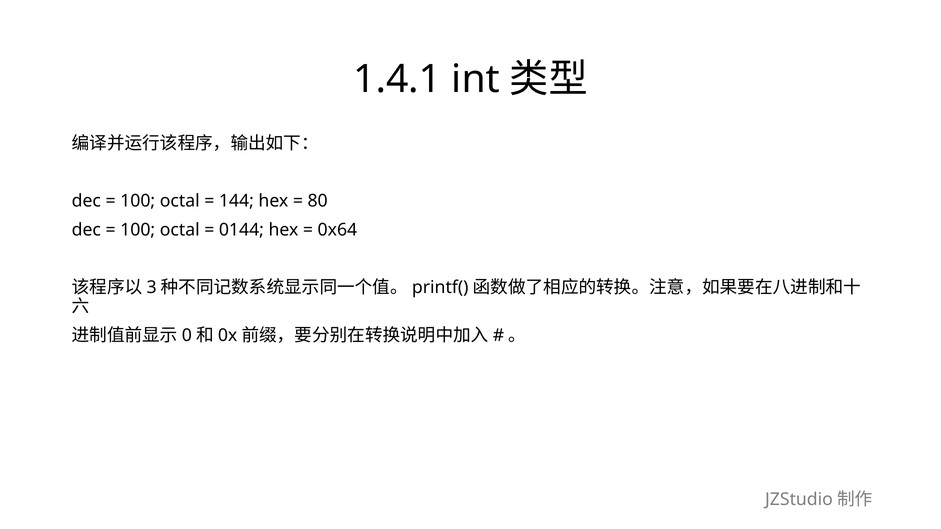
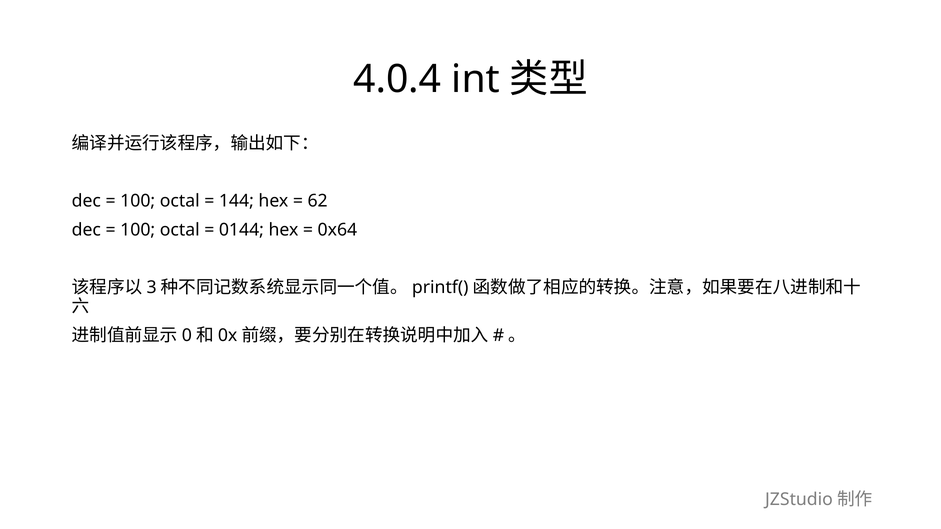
1.4.1: 1.4.1 -> 4.0.4 (397, 79)
80: 80 -> 62 (318, 201)
